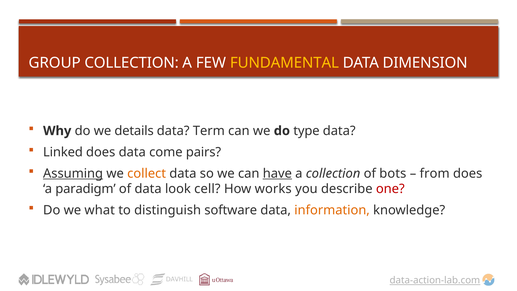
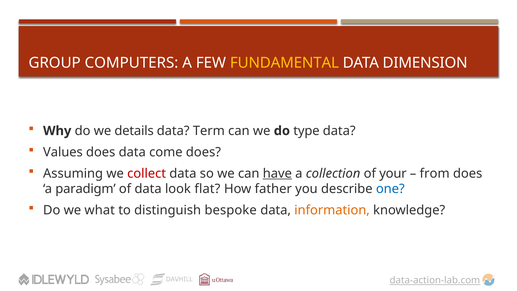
GROUP COLLECTION: COLLECTION -> COMPUTERS (131, 63)
Linked: Linked -> Values (63, 152)
come pairs: pairs -> does (203, 152)
Assuming underline: present -> none (73, 173)
collect colour: orange -> red (147, 173)
bots: bots -> your (393, 173)
cell: cell -> flat (207, 189)
works: works -> father (273, 189)
one colour: red -> blue (390, 189)
software: software -> bespoke (231, 210)
